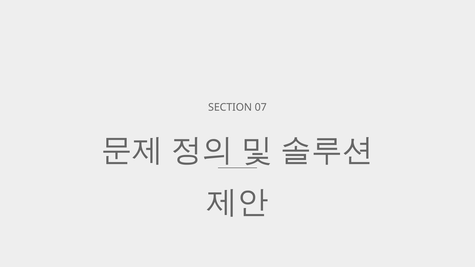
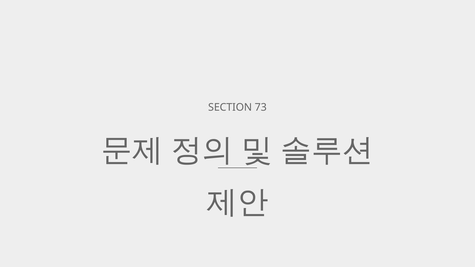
07: 07 -> 73 (261, 107)
